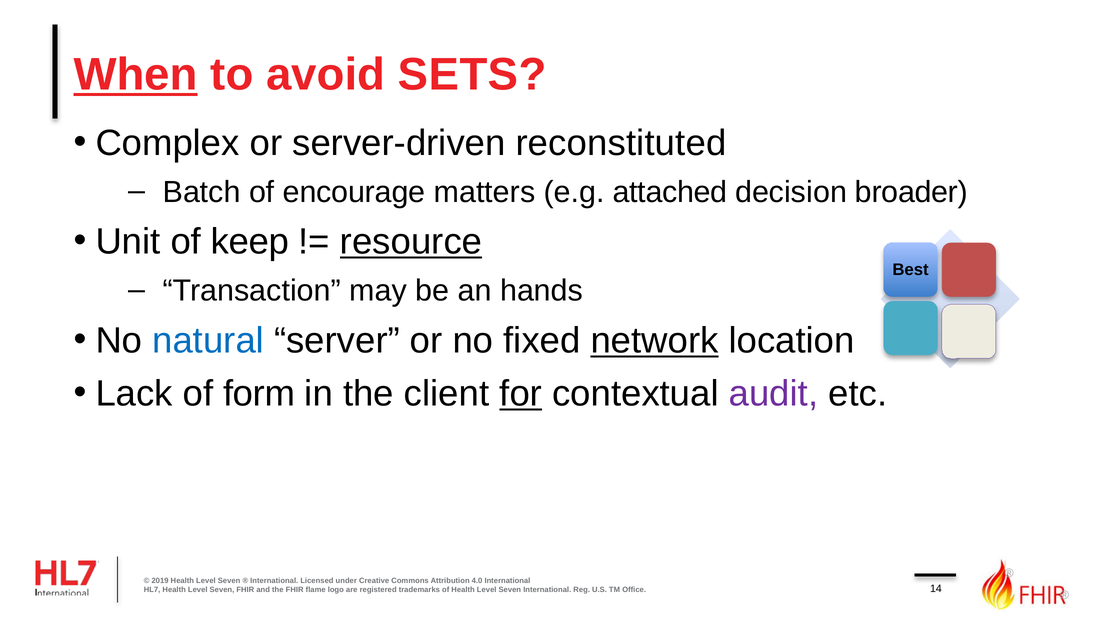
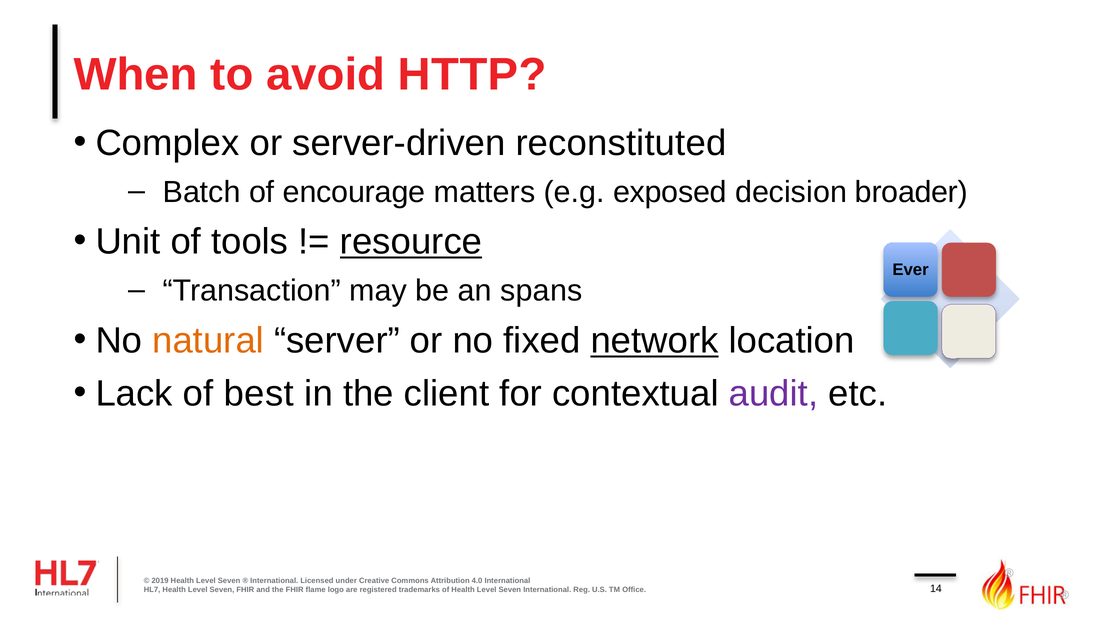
When underline: present -> none (136, 75)
SETS: SETS -> HTTP (472, 75)
attached: attached -> exposed (670, 192)
keep: keep -> tools (250, 242)
Best: Best -> Ever (911, 269)
hands: hands -> spans (541, 291)
natural colour: blue -> orange (208, 340)
form: form -> best (259, 393)
for underline: present -> none (521, 393)
